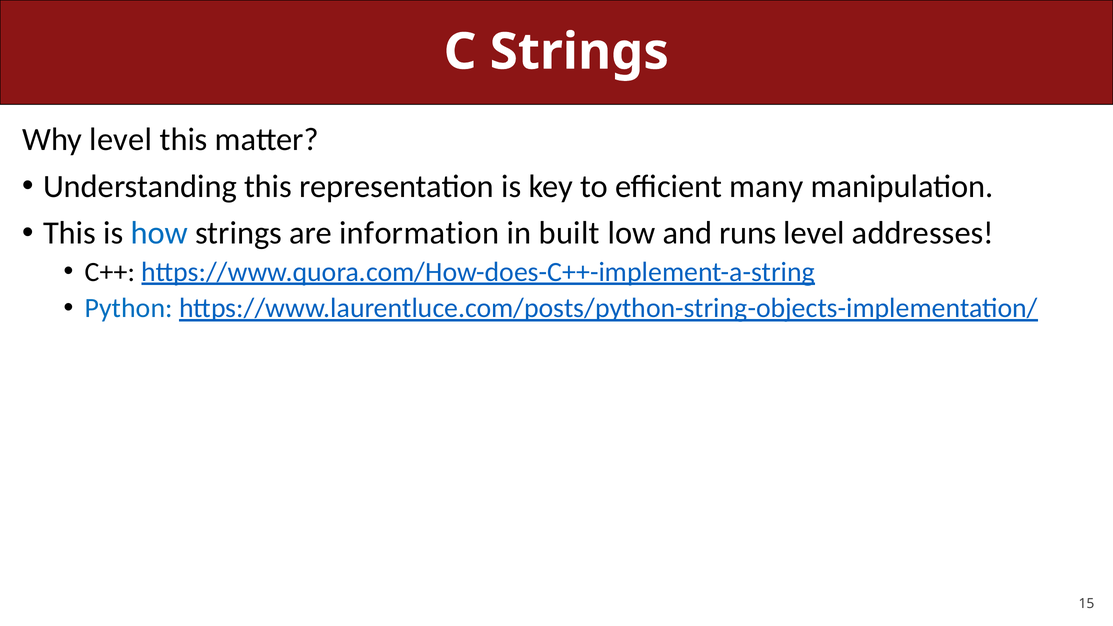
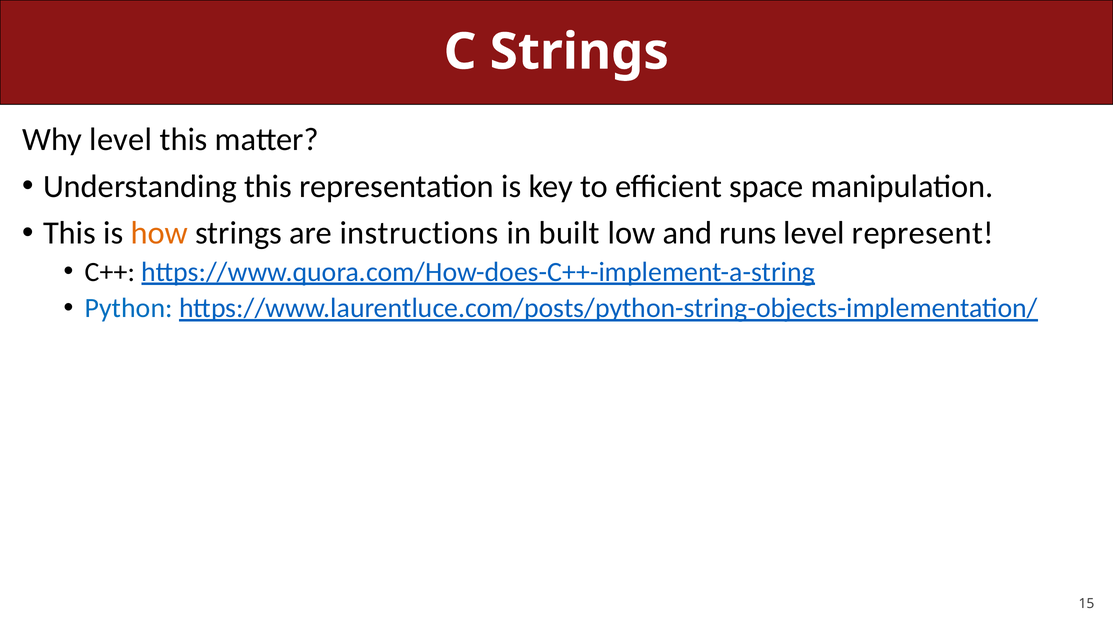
many: many -> space (766, 186)
how colour: blue -> orange (159, 233)
information: information -> instructions (419, 233)
addresses: addresses -> represent (923, 233)
